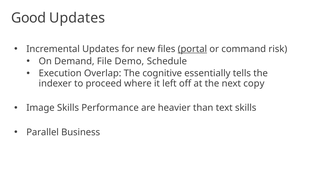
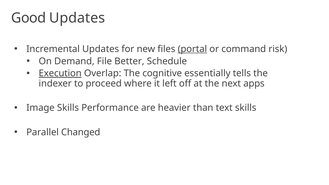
Demo: Demo -> Better (129, 61)
Execution underline: none -> present (60, 73)
copy: copy -> apps (254, 84)
Business: Business -> Changed (81, 132)
